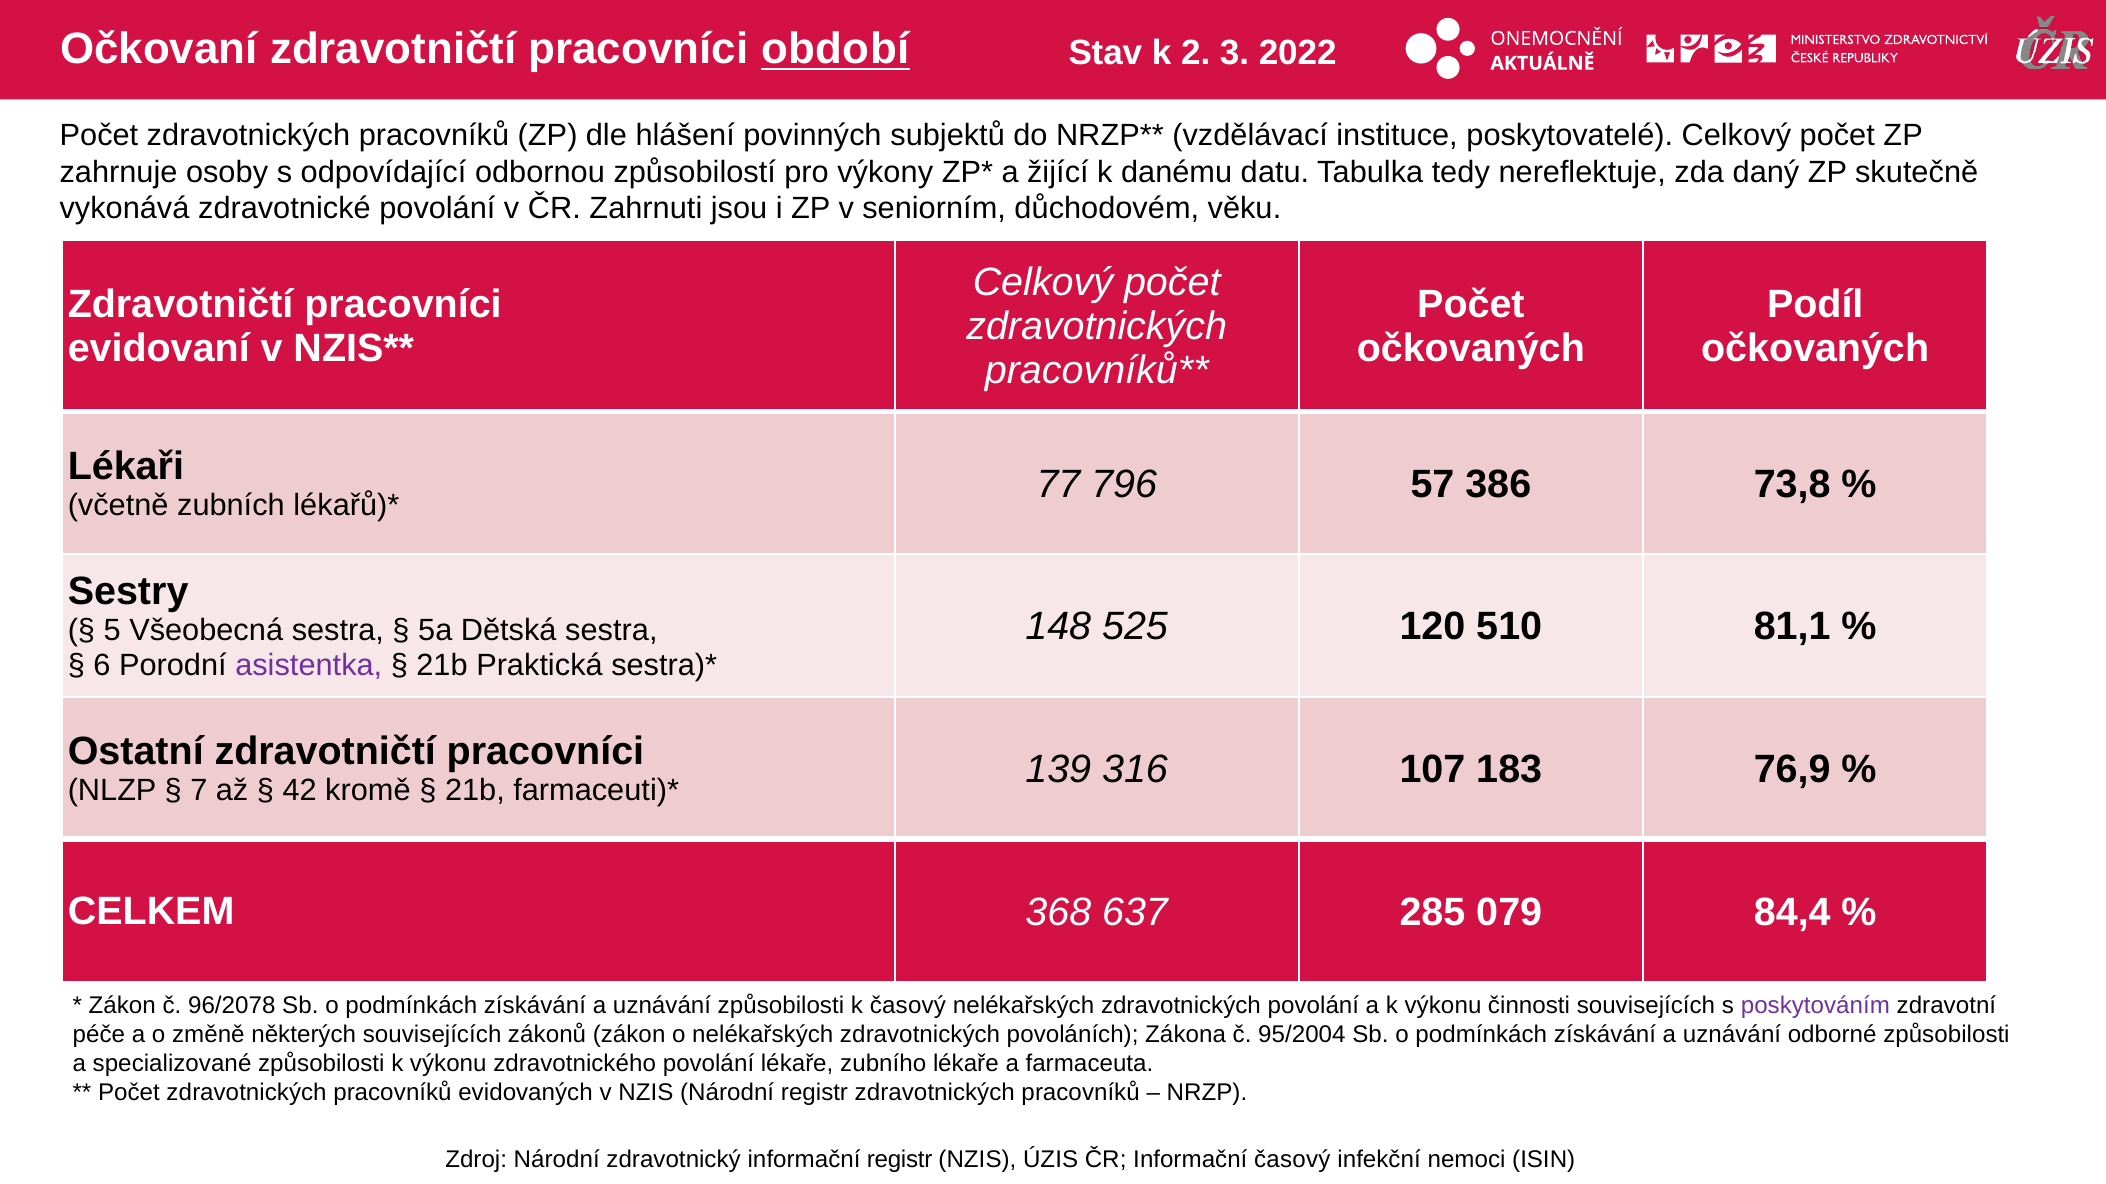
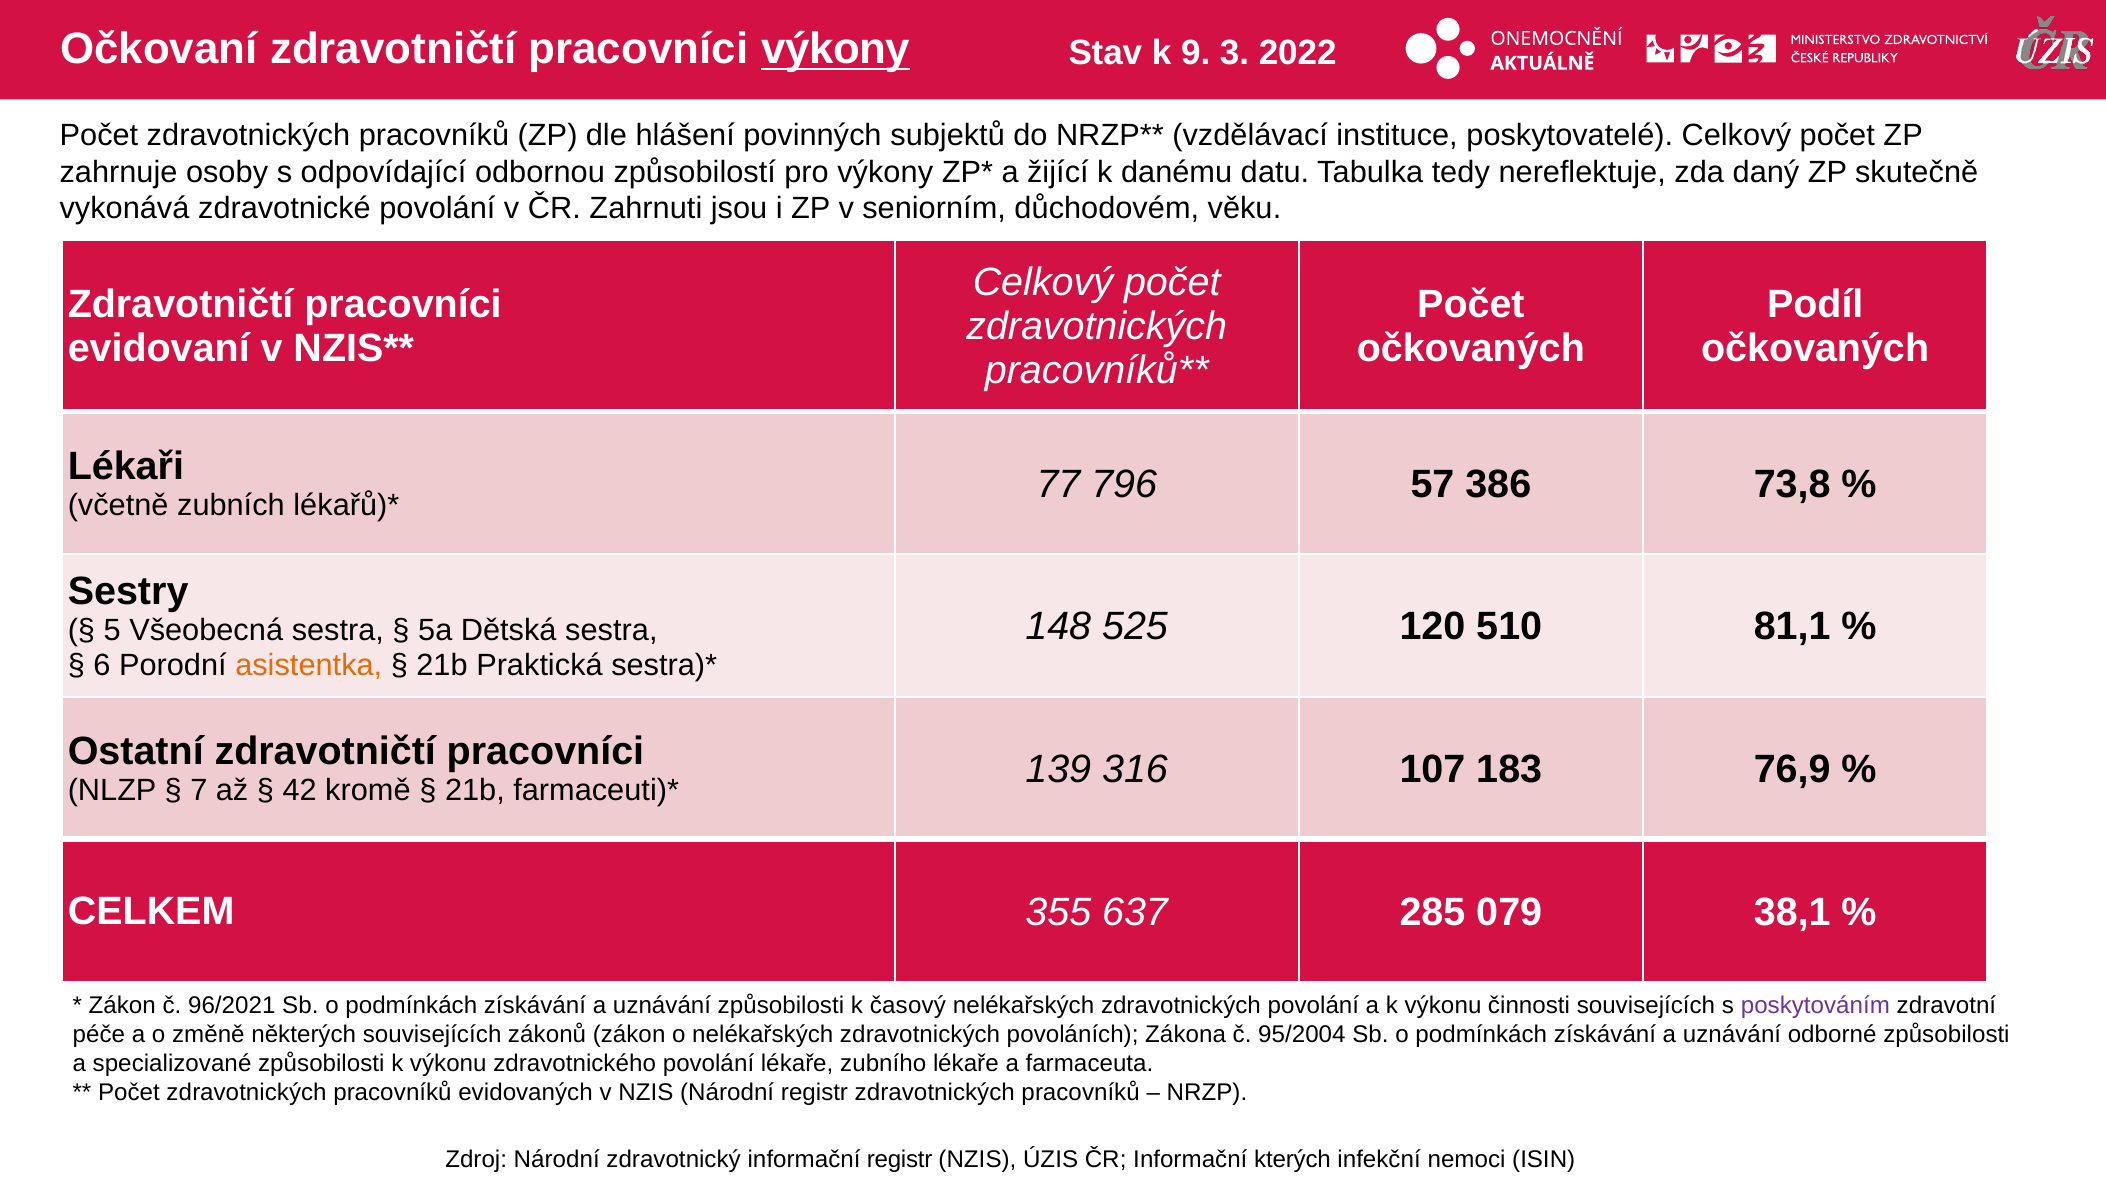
pracovníci období: období -> výkony (836, 49)
2: 2 -> 9 (1196, 53)
asistentka colour: purple -> orange (309, 666)
368: 368 -> 355 (1058, 912)
84,4: 84,4 -> 38,1 (1792, 912)
96/2078: 96/2078 -> 96/2021 (232, 1006)
Informační časový: časový -> kterých (1293, 1160)
